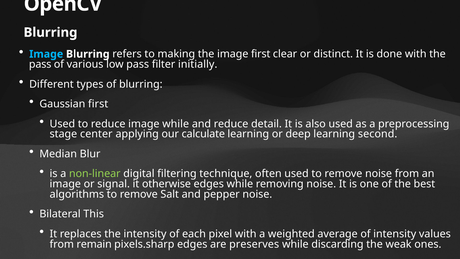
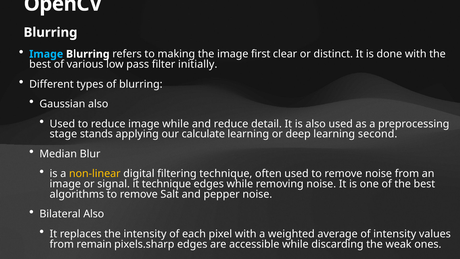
pass: pass -> best (40, 64)
Gaussian first: first -> also (98, 104)
center: center -> stands (96, 134)
non-linear colour: light green -> yellow (95, 174)
it otherwise: otherwise -> technique (166, 184)
Bilateral This: This -> Also (94, 214)
preserves: preserves -> accessible (254, 244)
